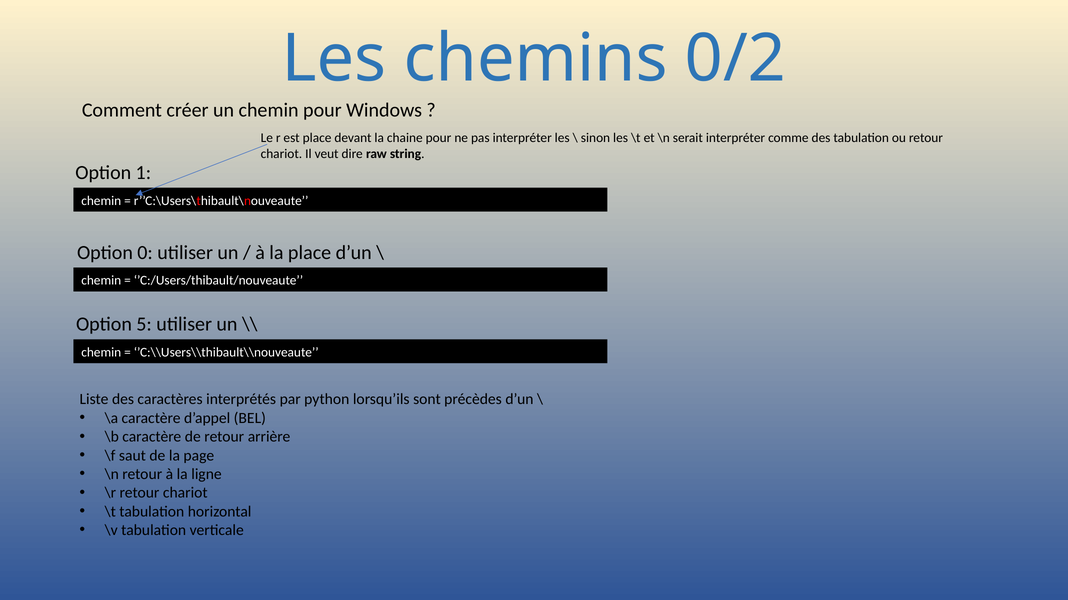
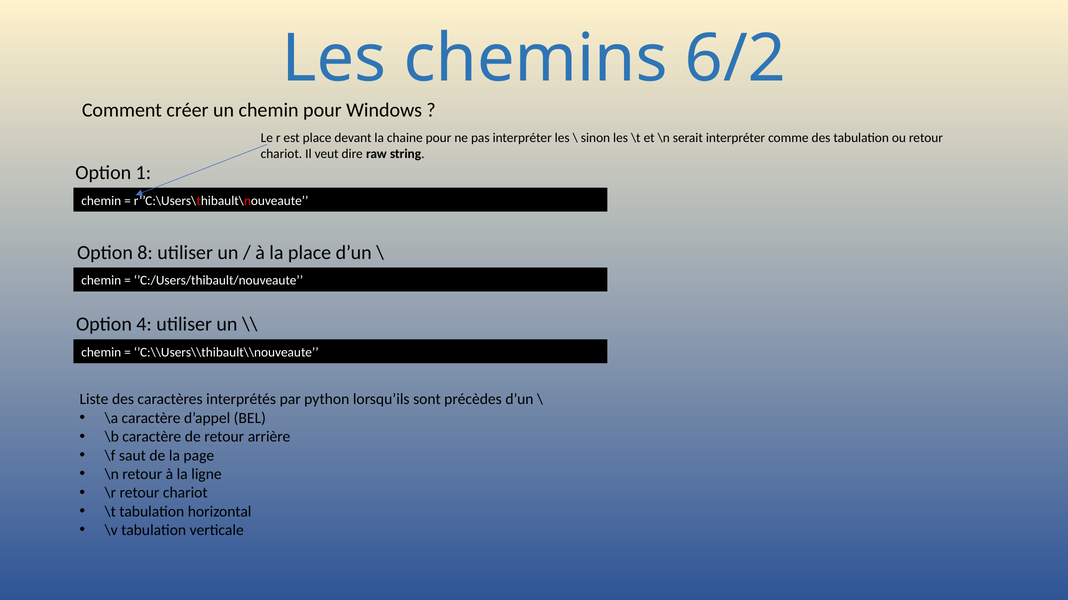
0/2: 0/2 -> 6/2 (735, 59)
0: 0 -> 8 (145, 253)
5: 5 -> 4 (144, 325)
